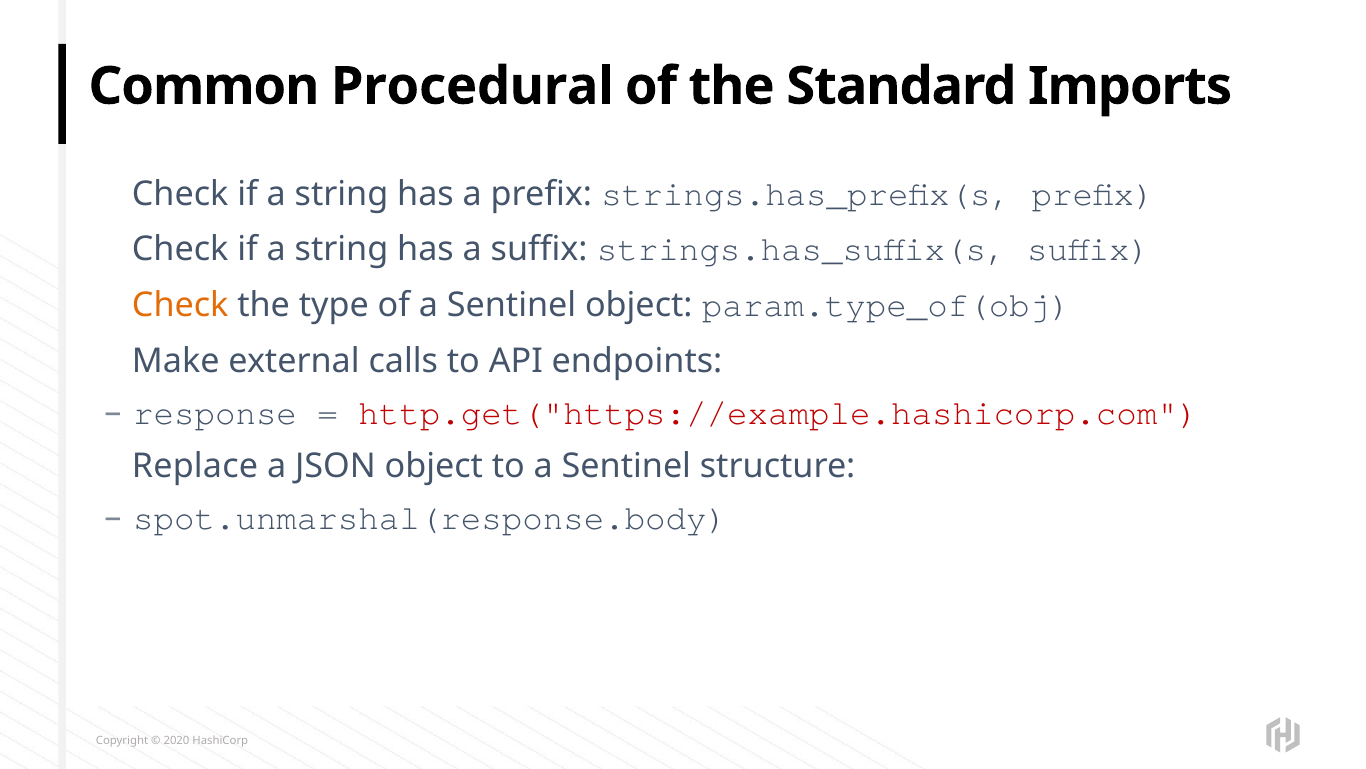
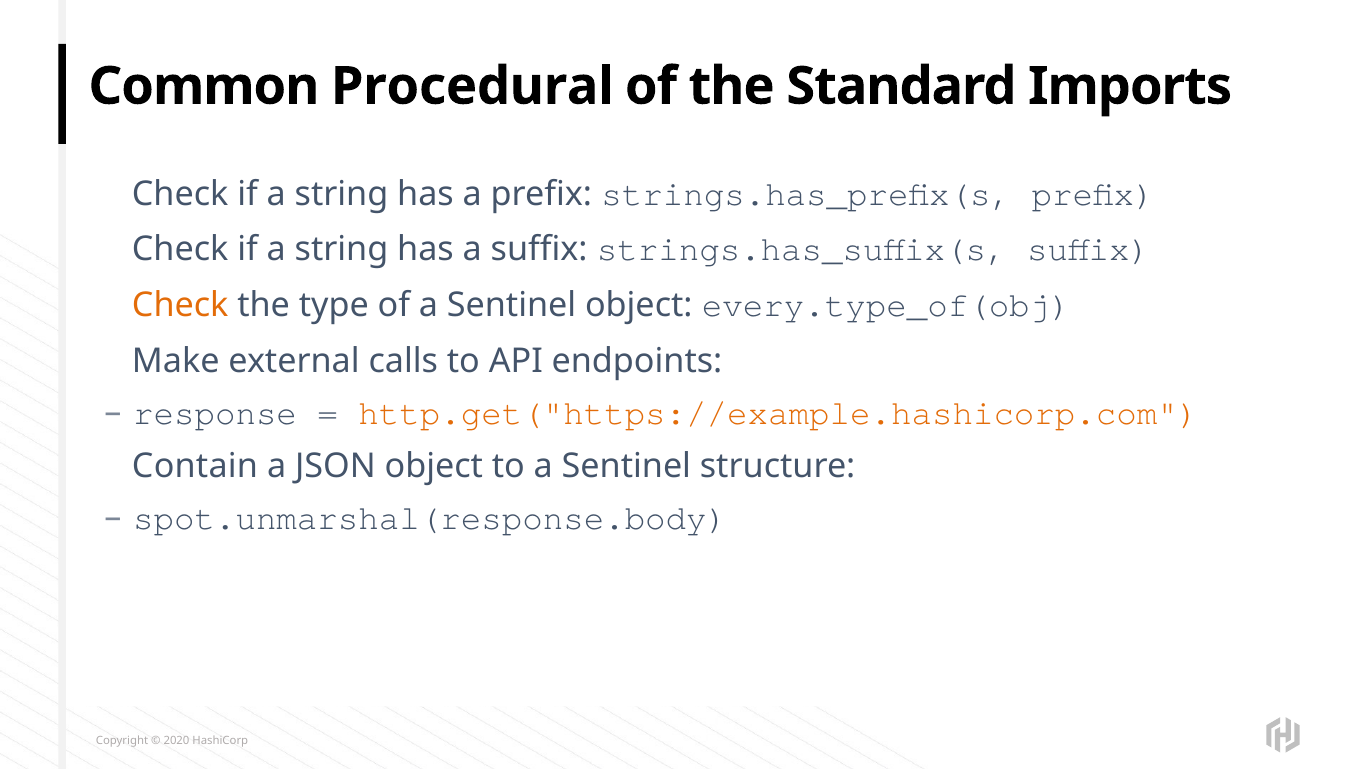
param.type_of(obj: param.type_of(obj -> every.type_of(obj (886, 305)
http.get("https://example.hashicorp.com colour: red -> orange (778, 412)
Replace: Replace -> Contain (195, 466)
